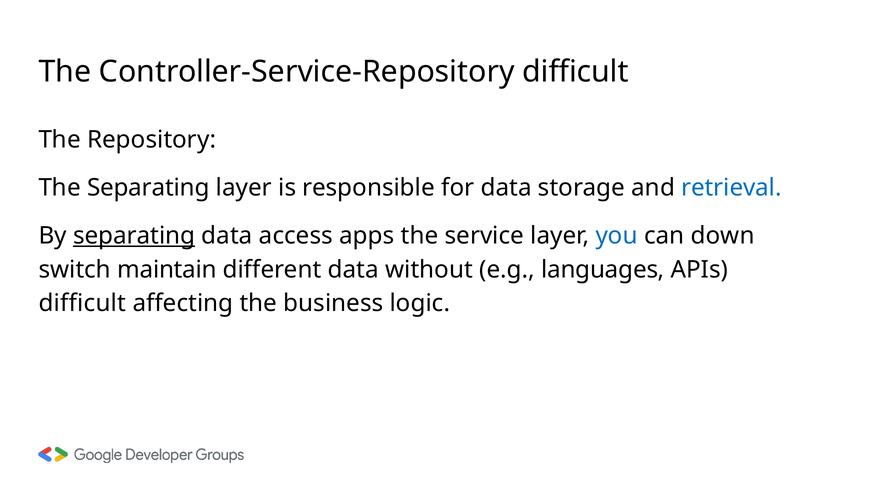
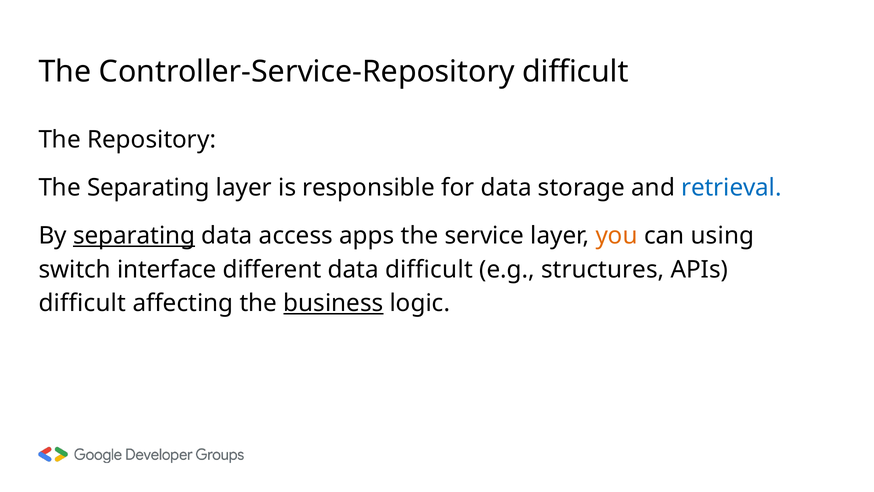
you colour: blue -> orange (617, 236)
down: down -> using (723, 236)
maintain: maintain -> interface (167, 269)
data without: without -> difficult (429, 269)
languages: languages -> structures (603, 269)
business underline: none -> present (333, 303)
